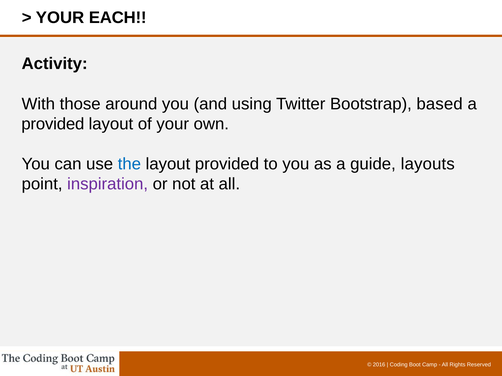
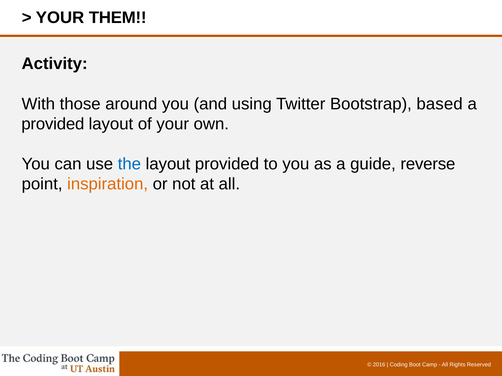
EACH: EACH -> THEM (118, 18)
layouts: layouts -> reverse (428, 164)
inspiration colour: purple -> orange (108, 184)
